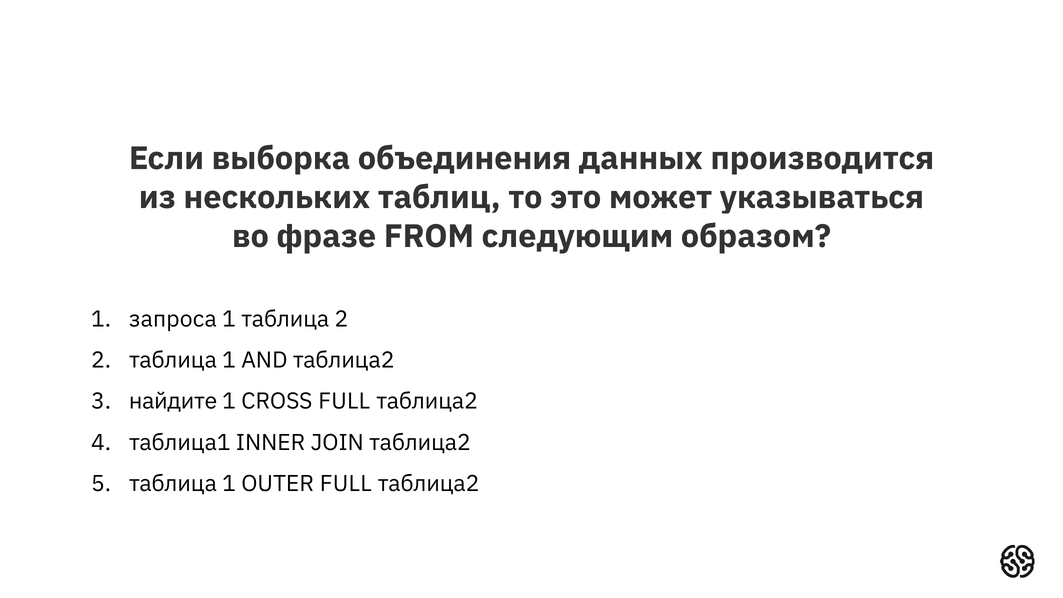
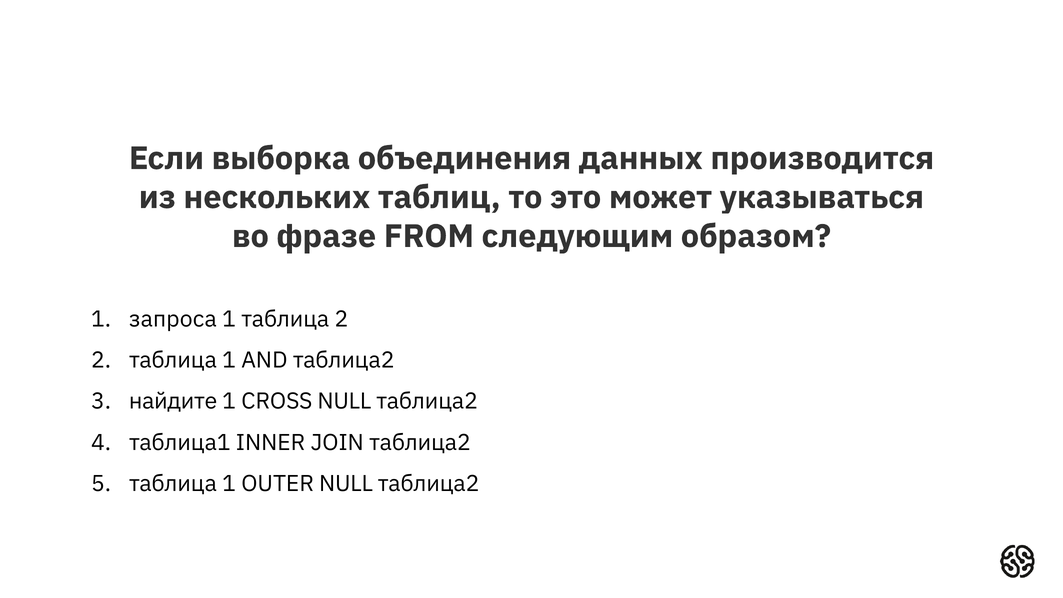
CROSS FULL: FULL -> NULL (344, 401)
OUTER FULL: FULL -> NULL (346, 484)
